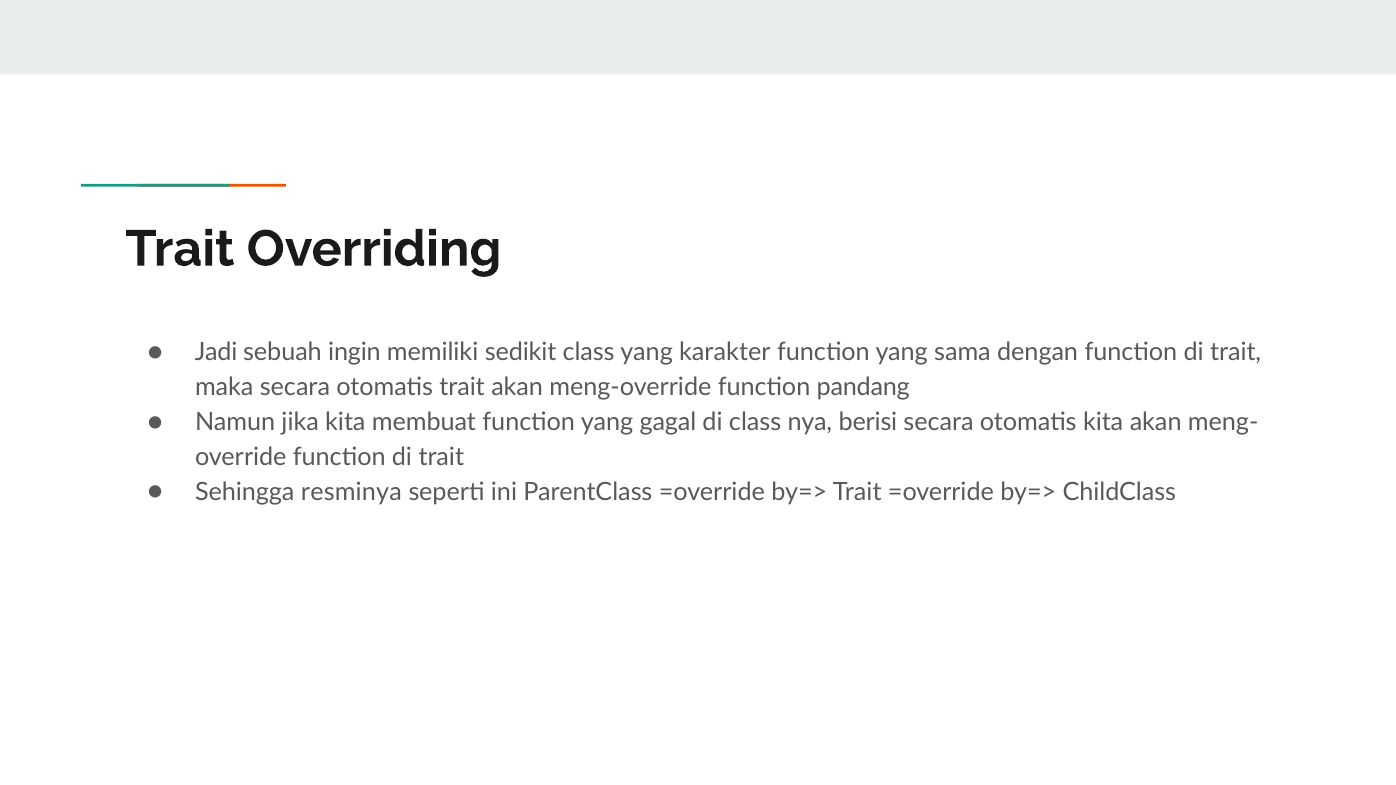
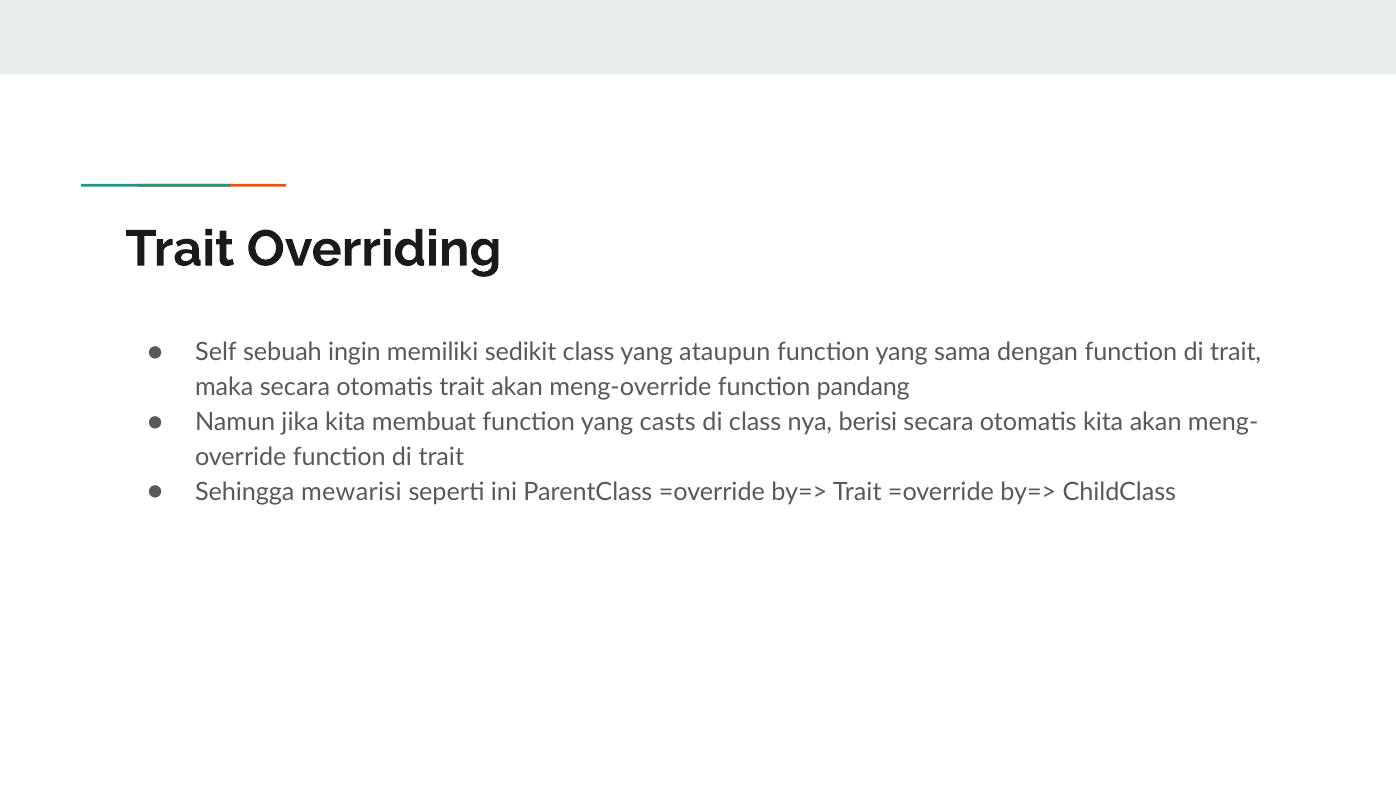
Jadi: Jadi -> Self (216, 353)
karakter: karakter -> ataupun (725, 353)
gagal: gagal -> casts (668, 422)
resminya: resminya -> mewarisi (351, 492)
